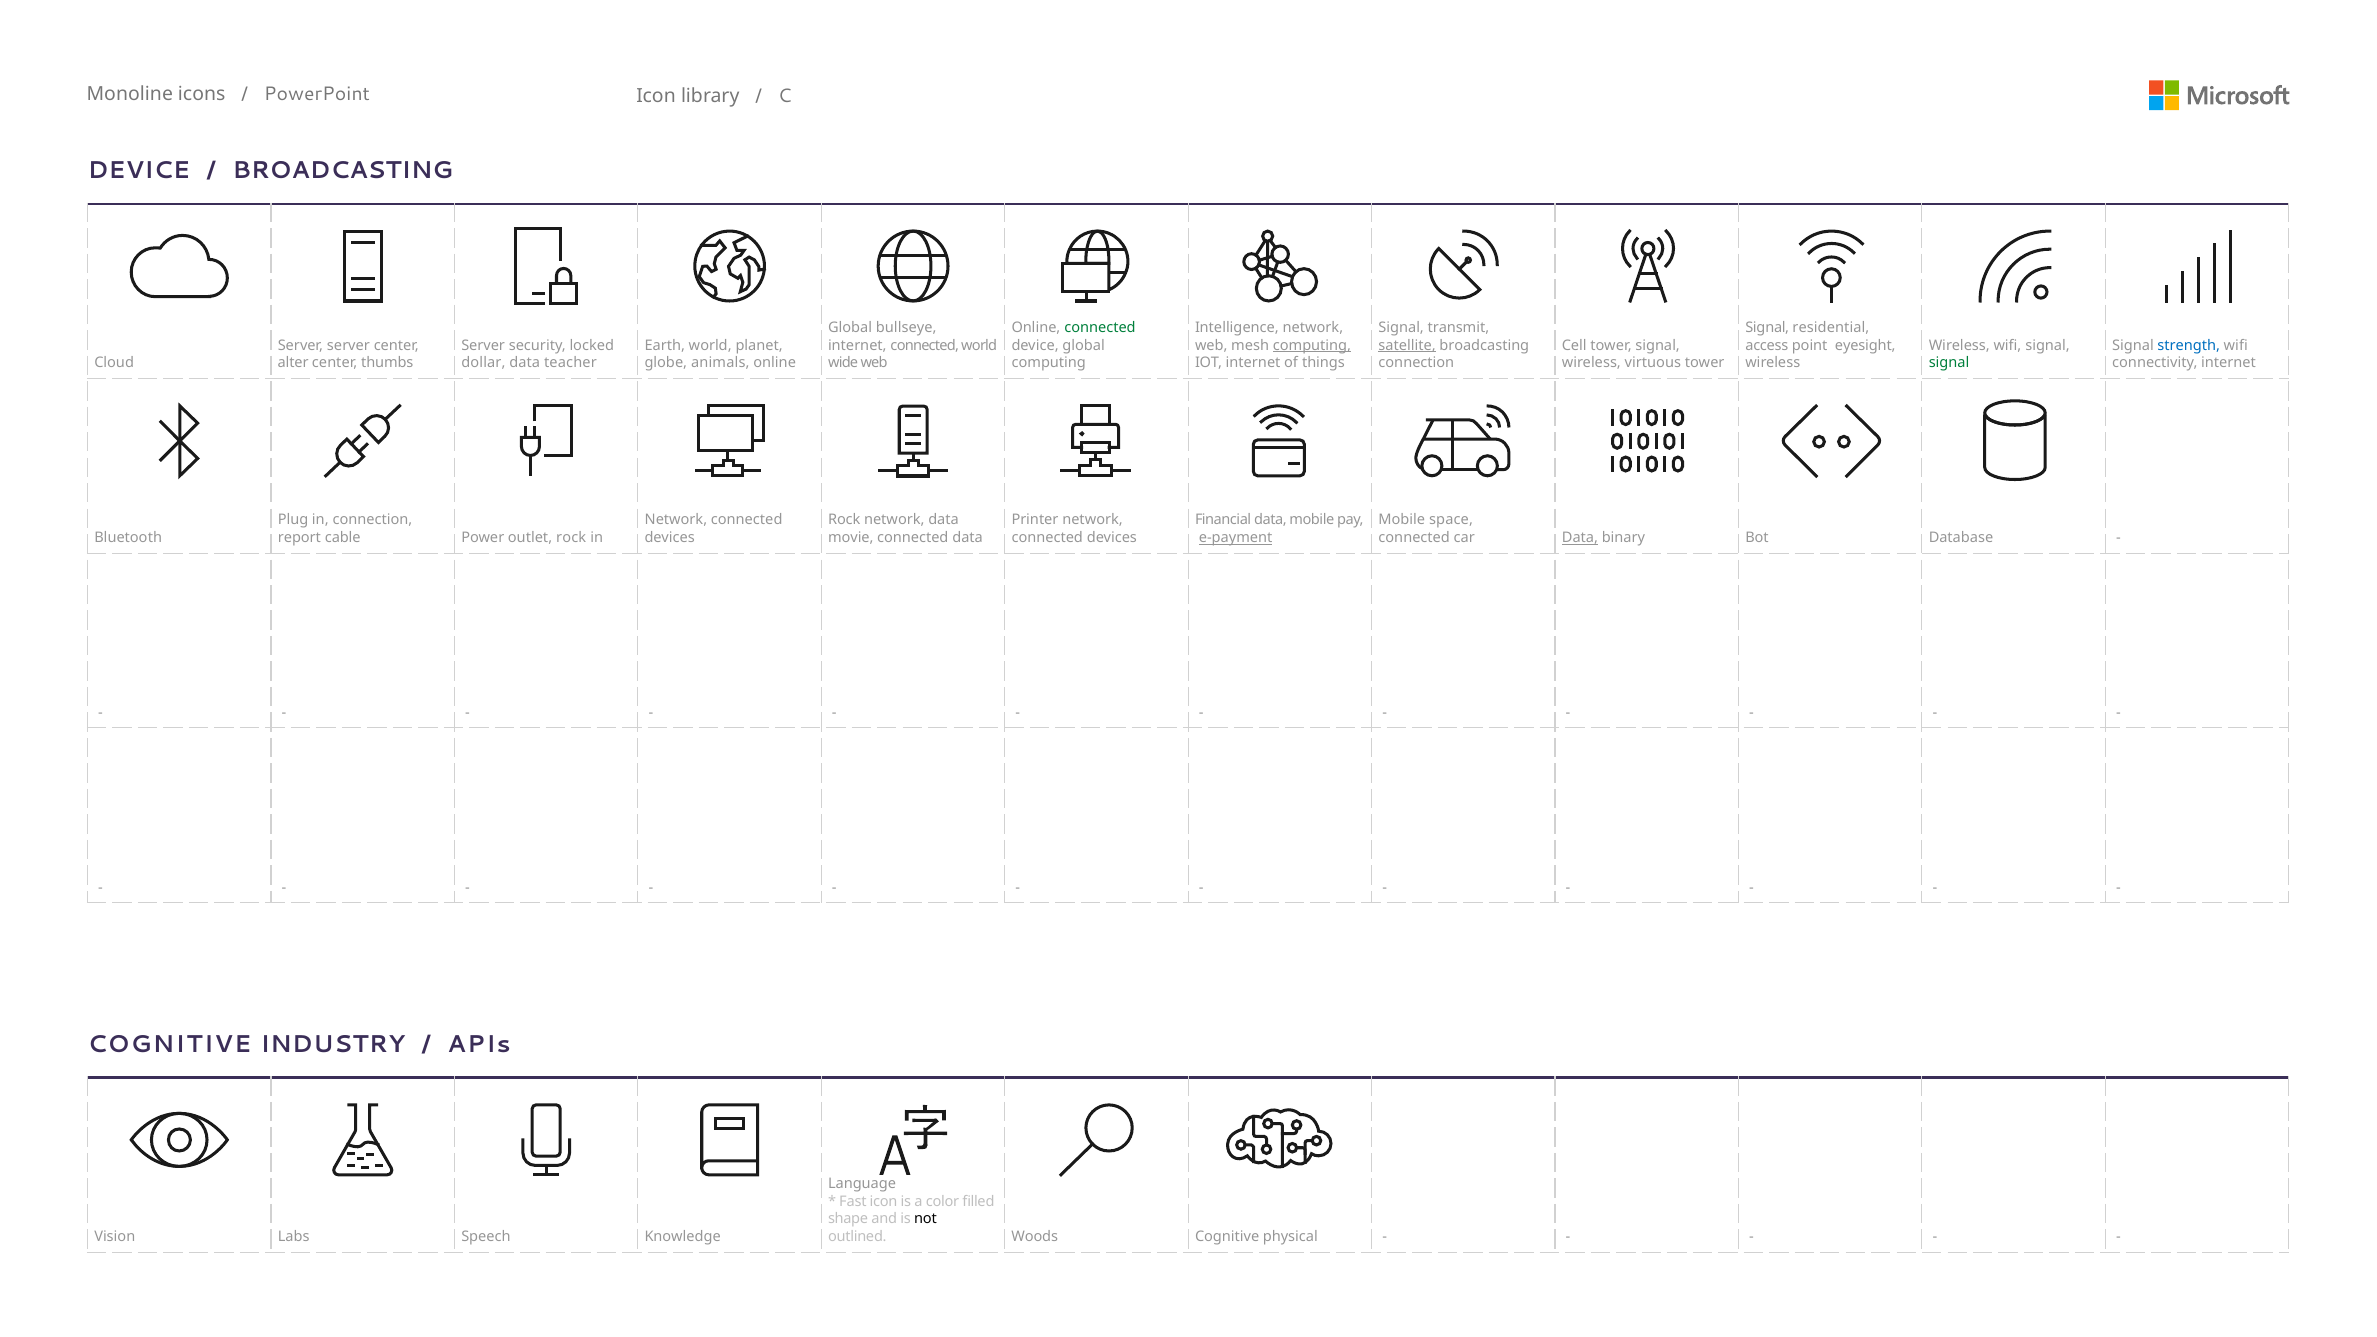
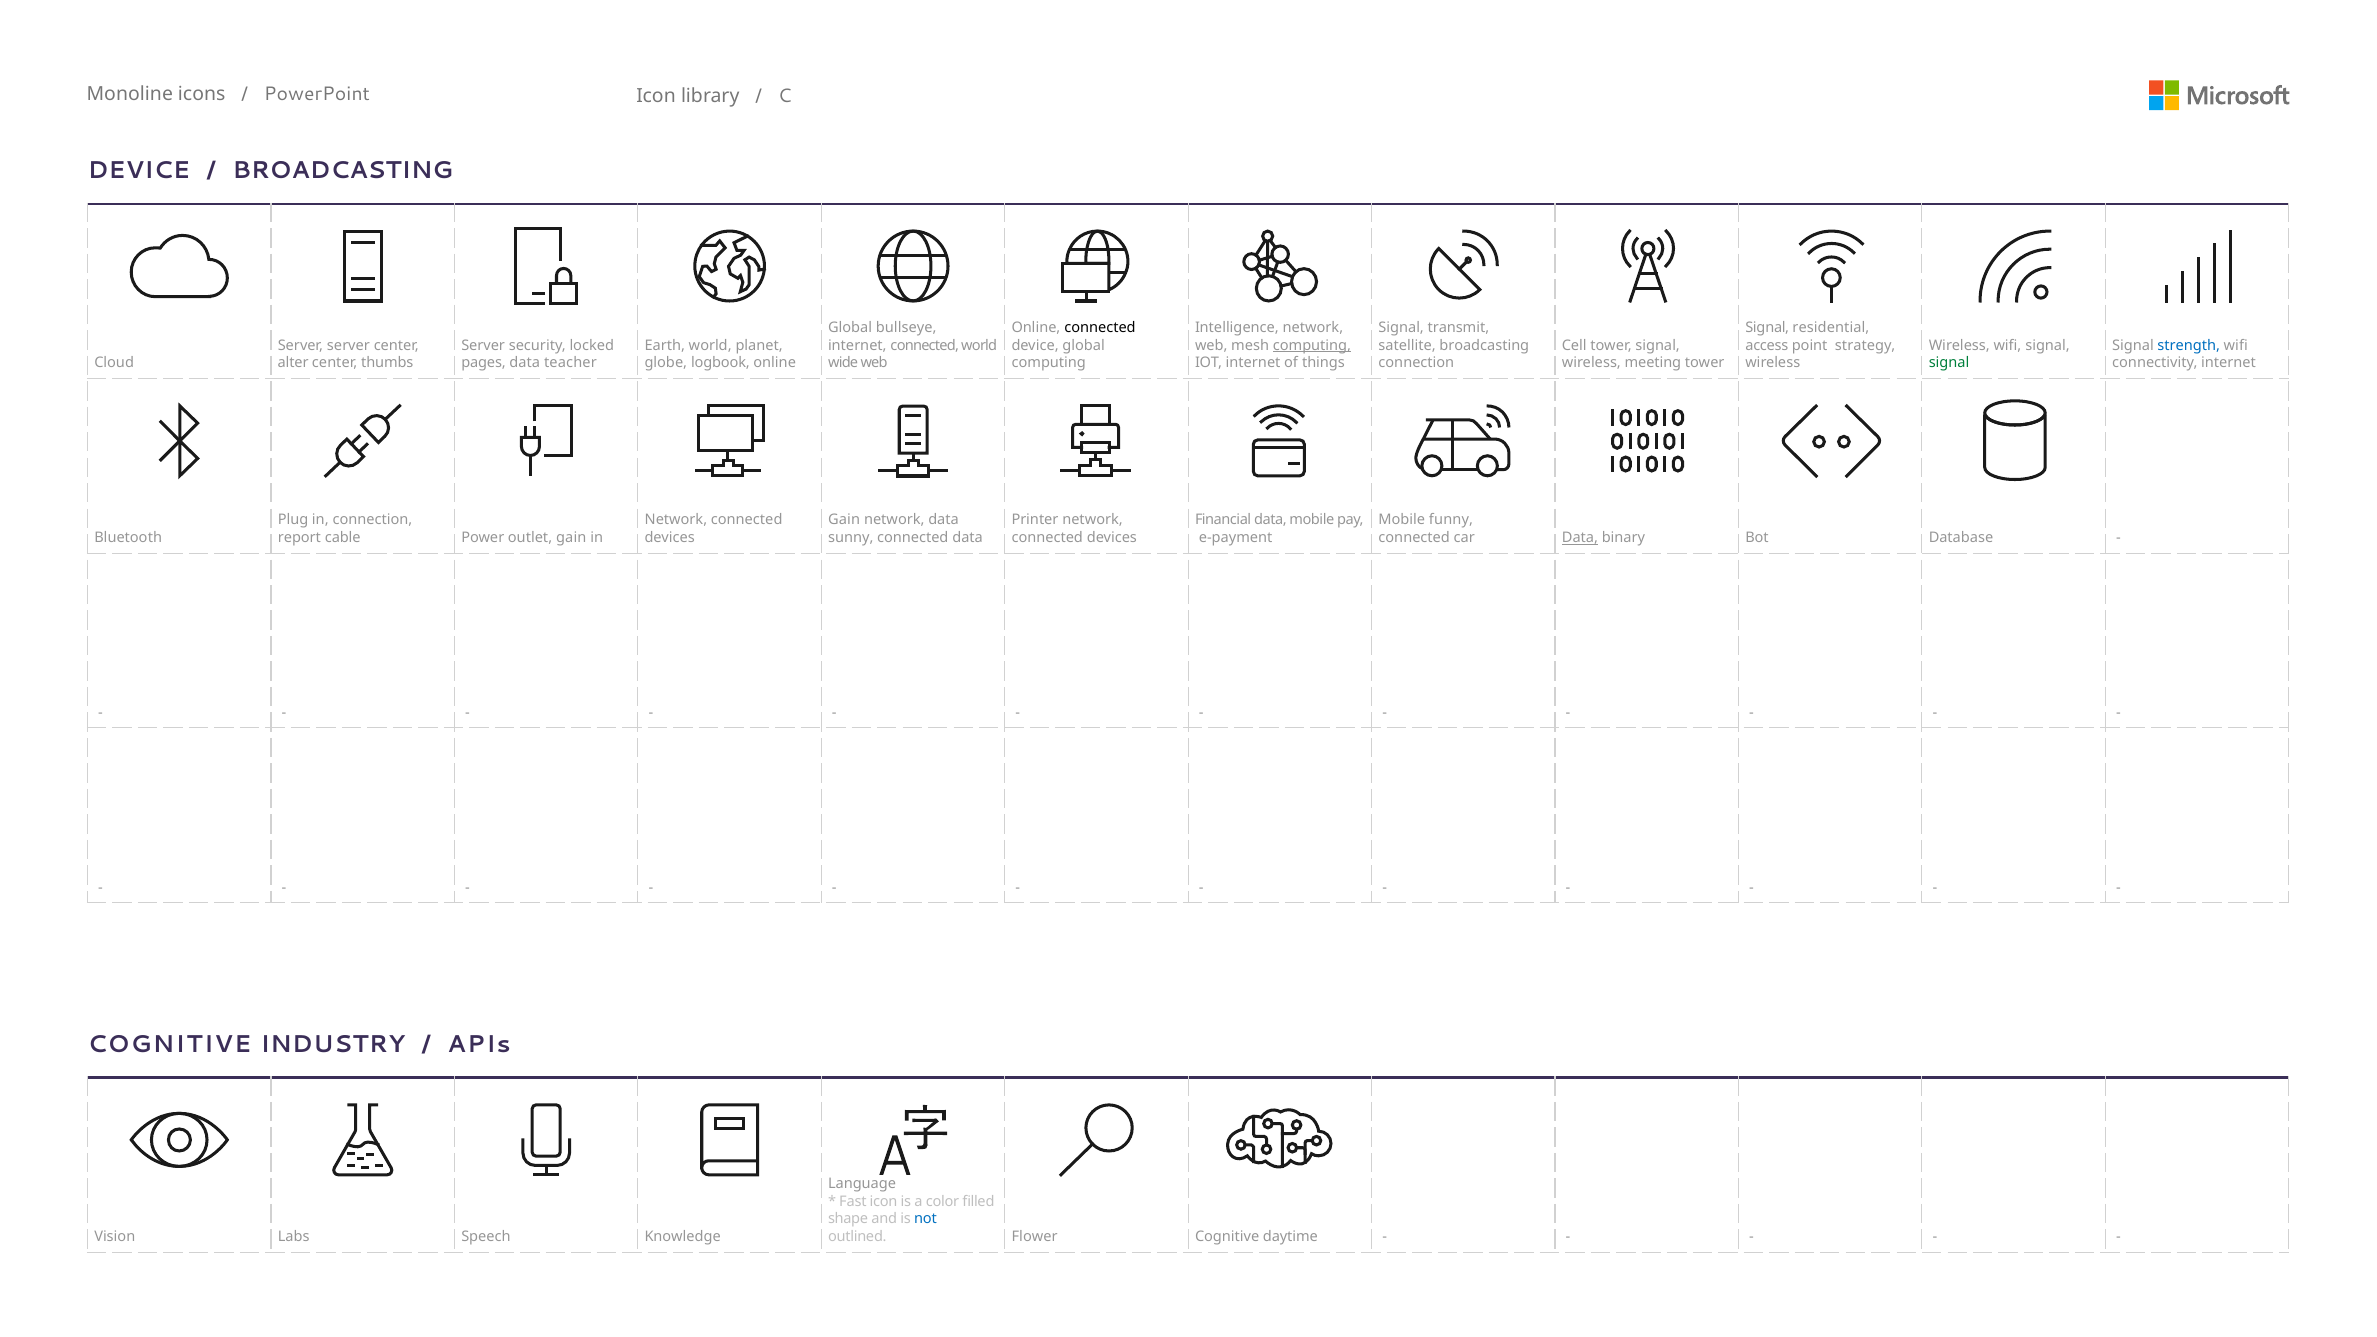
connected colour: green -> black (1100, 327)
satellite underline: present -> none (1407, 345)
eyesight: eyesight -> strategy (1865, 345)
dollar: dollar -> pages (484, 363)
animals: animals -> logbook (720, 363)
virtuous: virtuous -> meeting (1653, 363)
Rock: Rock -> Gain (844, 520)
space: space -> funny (1451, 520)
outlet rock: rock -> gain (571, 538)
movie: movie -> sunny (851, 538)
e-payment underline: present -> none (1236, 538)
not colour: black -> blue (925, 1219)
Woods: Woods -> Flower (1035, 1237)
physical: physical -> daytime (1290, 1237)
